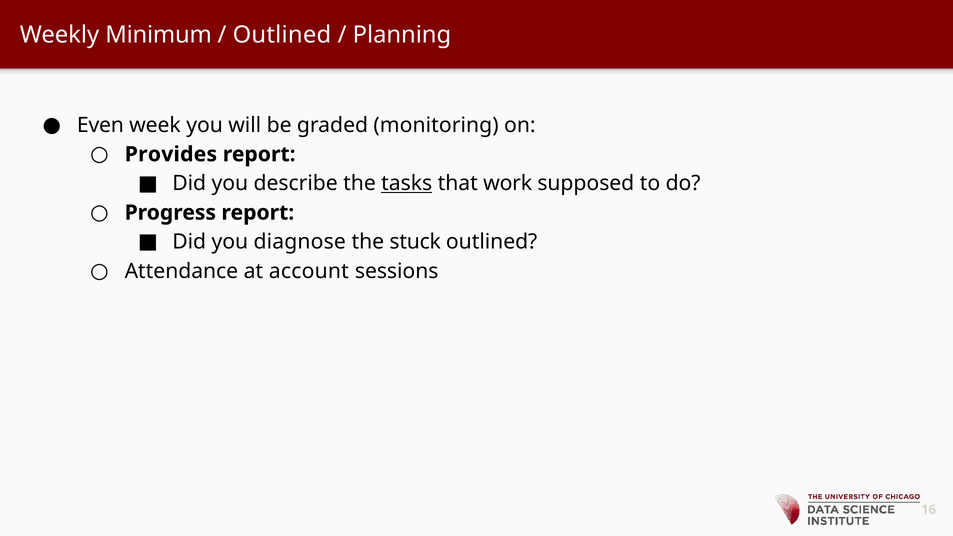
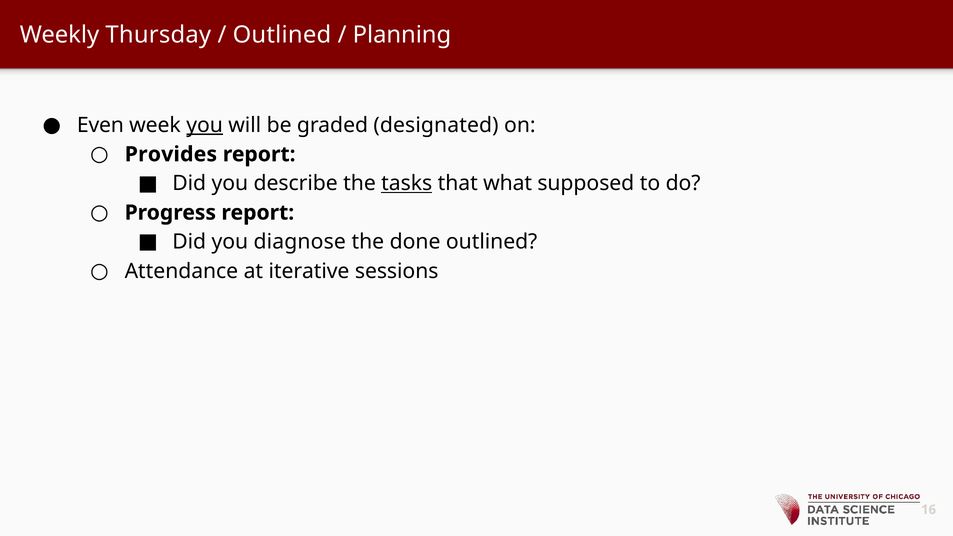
Minimum: Minimum -> Thursday (158, 35)
you underline: none -> present (205, 125)
monitoring: monitoring -> designated (436, 125)
work: work -> what (508, 184)
stuck: stuck -> done (415, 242)
account: account -> iterative (309, 271)
